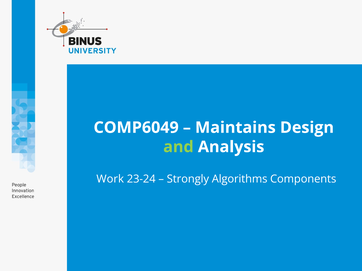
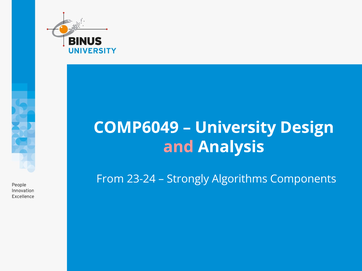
Maintains: Maintains -> University (235, 128)
and colour: light green -> pink (178, 147)
Work: Work -> From (110, 179)
